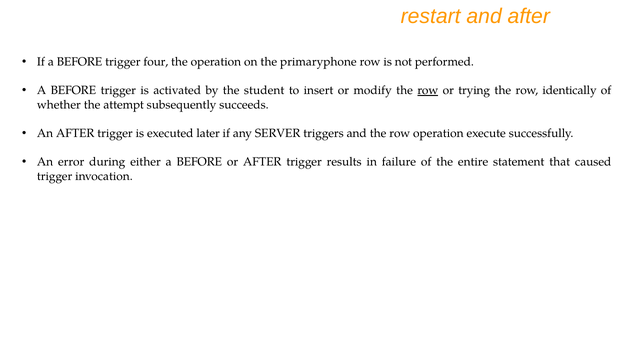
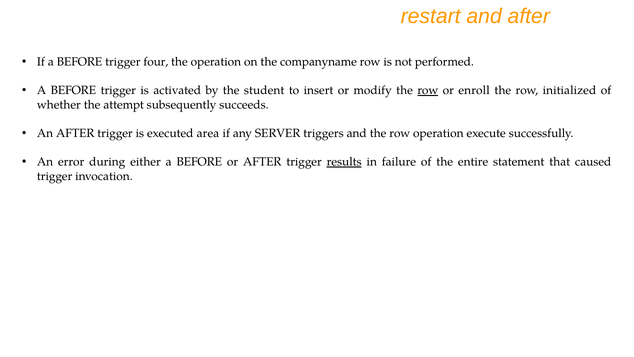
primaryphone: primaryphone -> companyname (318, 62)
trying: trying -> enroll (474, 90)
identically: identically -> initialized (569, 90)
later: later -> area (208, 133)
results underline: none -> present (344, 162)
